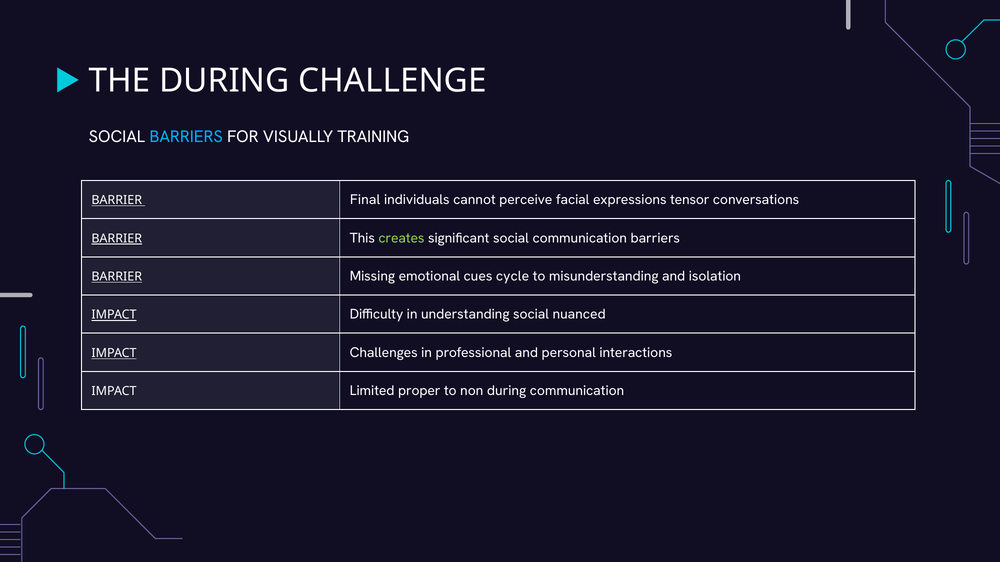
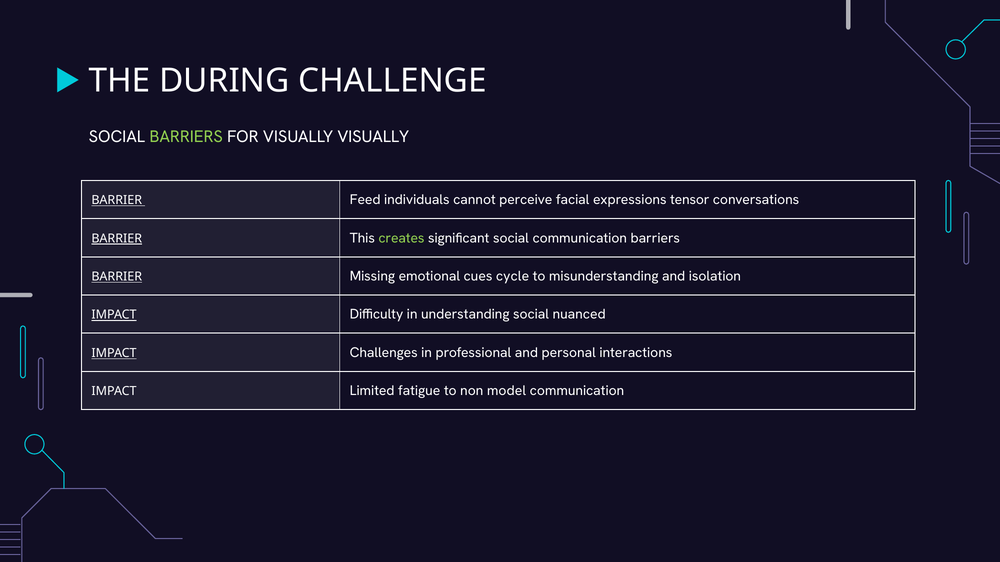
BARRIERS colour: light blue -> light green (186, 137)
VISUALLY TRAINING: TRAINING -> VISUALLY (373, 137)
Final: Final -> Feed (365, 200)
proper: proper -> fatigue (419, 391)
non during: during -> model (507, 391)
